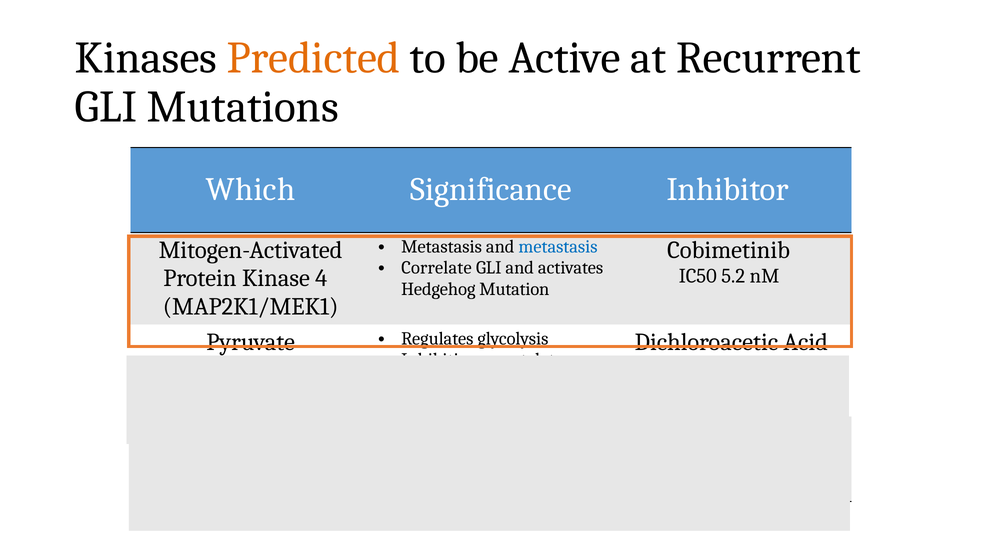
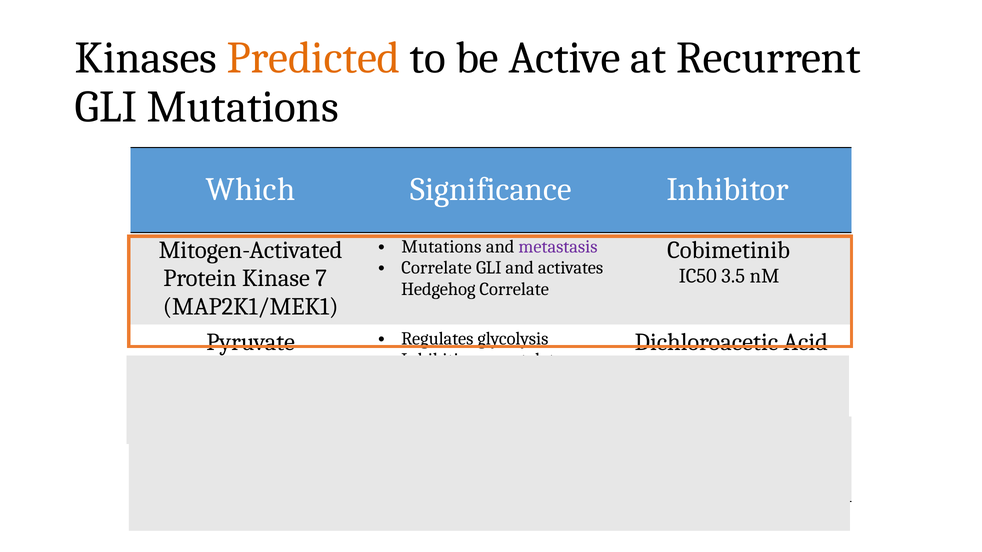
Metastasis: Metastasis -> Mutations (441, 247)
metastasis colour: blue -> purple (558, 247)
5.2: 5.2 -> 3.5 (733, 276)
4: 4 -> 7 (321, 278)
Hedgehog Mutation: Mutation -> Correlate (514, 289)
